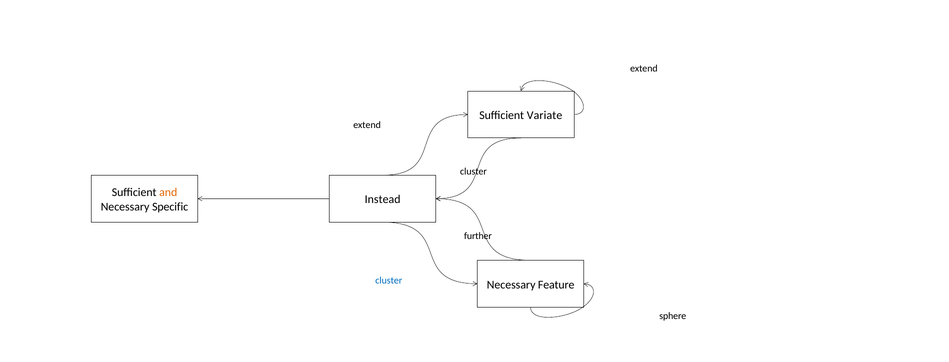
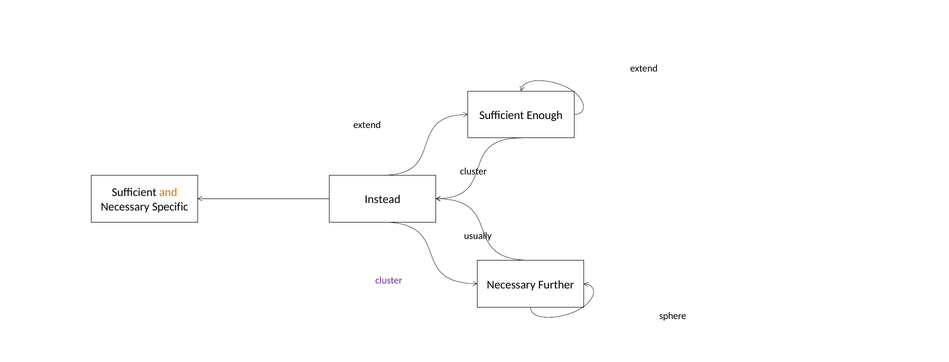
Variate: Variate -> Enough (545, 115)
further: further -> usually (478, 236)
cluster colour: blue -> purple (389, 280)
Feature: Feature -> Further (556, 284)
